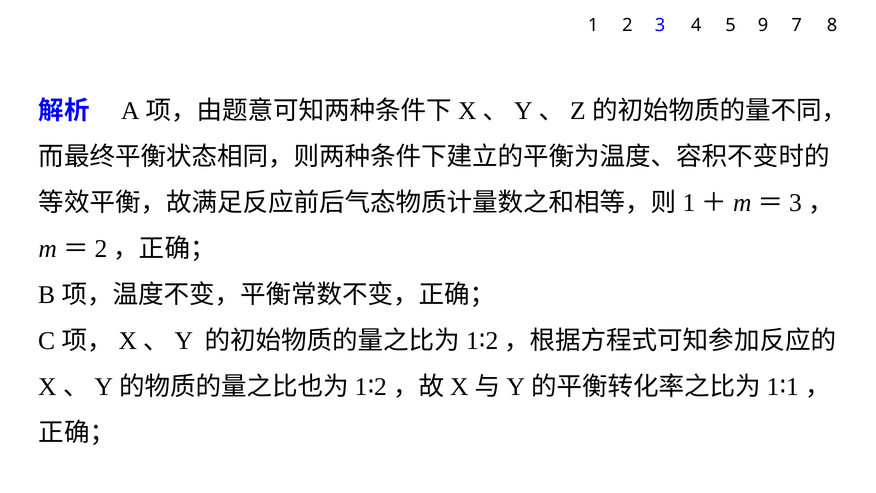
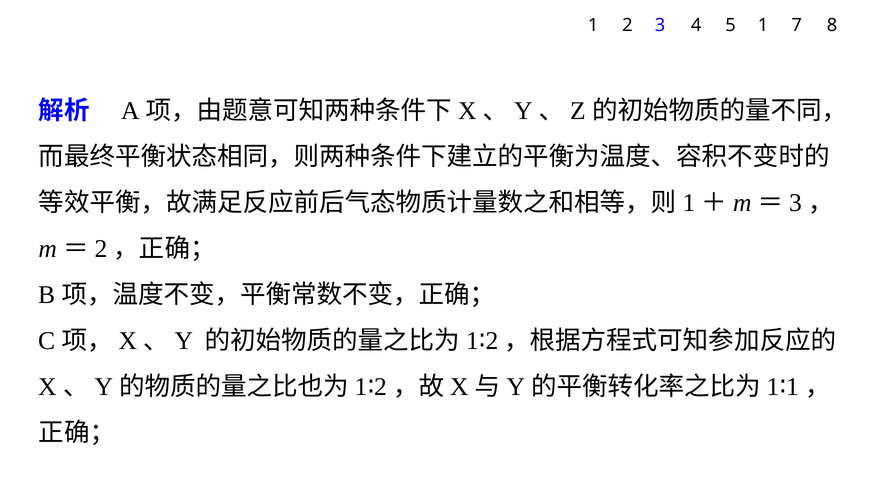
5 9: 9 -> 1 (763, 25)
